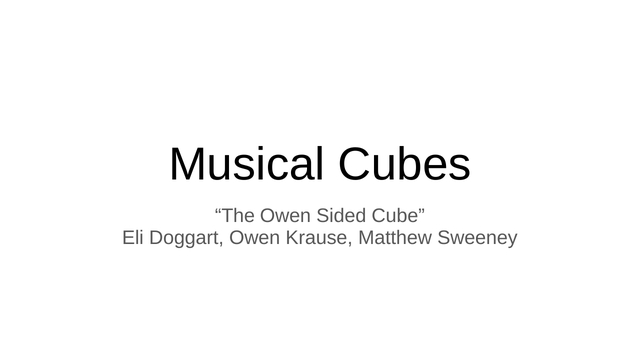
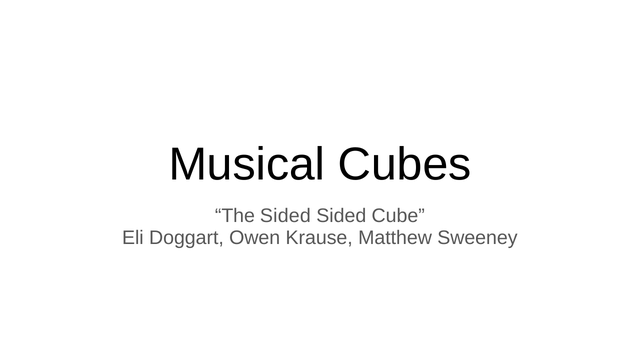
The Owen: Owen -> Sided (285, 216)
